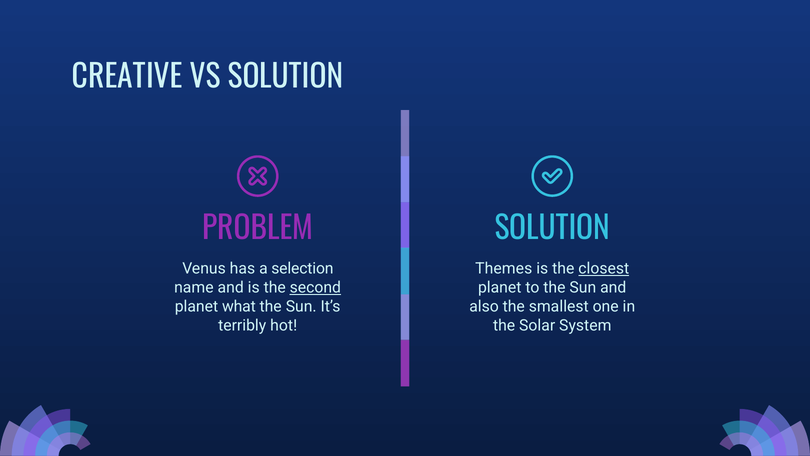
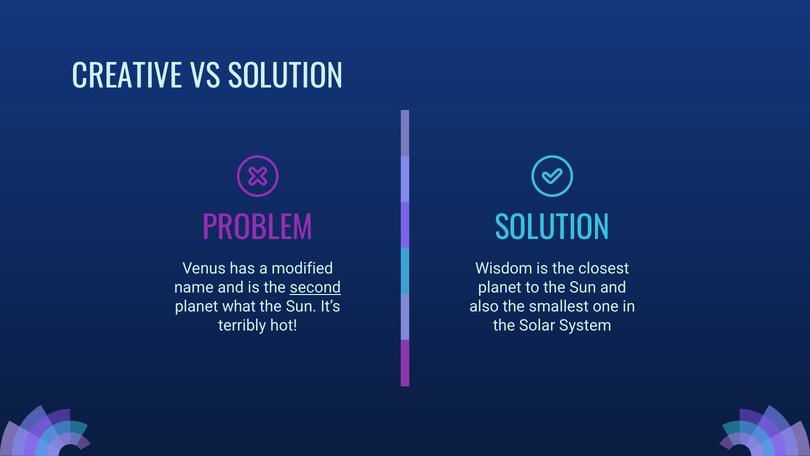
selection: selection -> modified (302, 269)
Themes: Themes -> Wisdom (504, 269)
closest underline: present -> none (604, 269)
